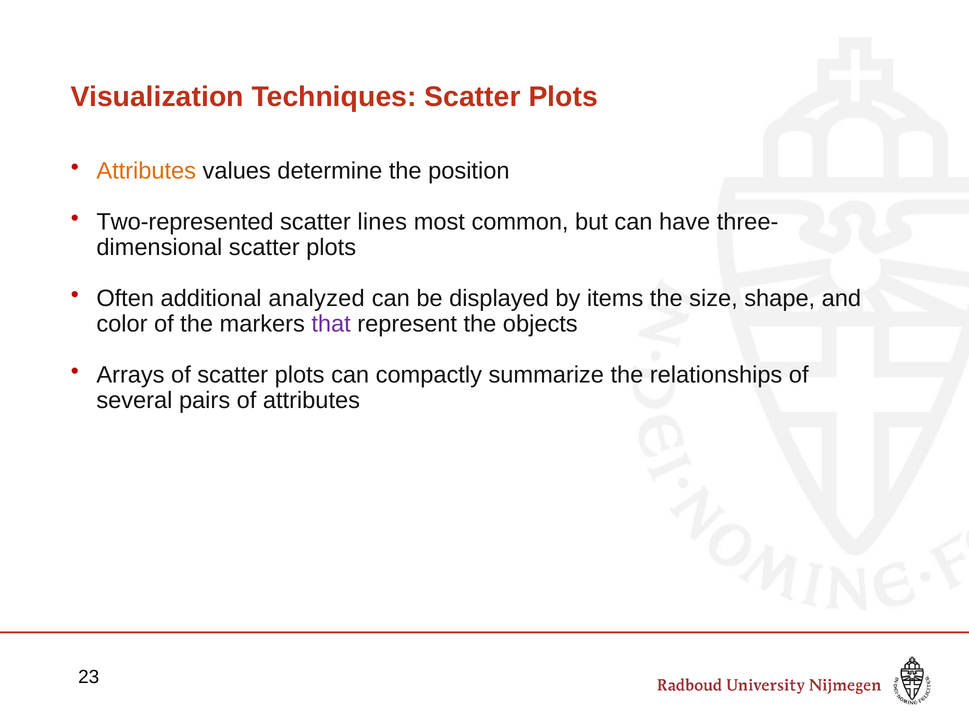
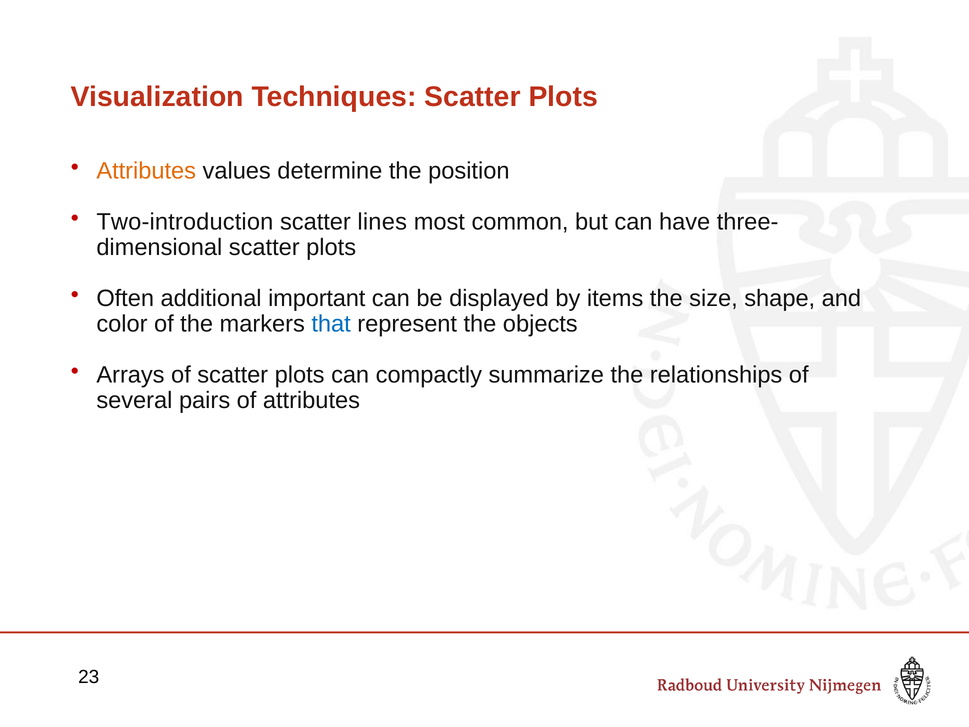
Two-represented: Two-represented -> Two-introduction (185, 222)
analyzed: analyzed -> important (317, 298)
that colour: purple -> blue (331, 324)
